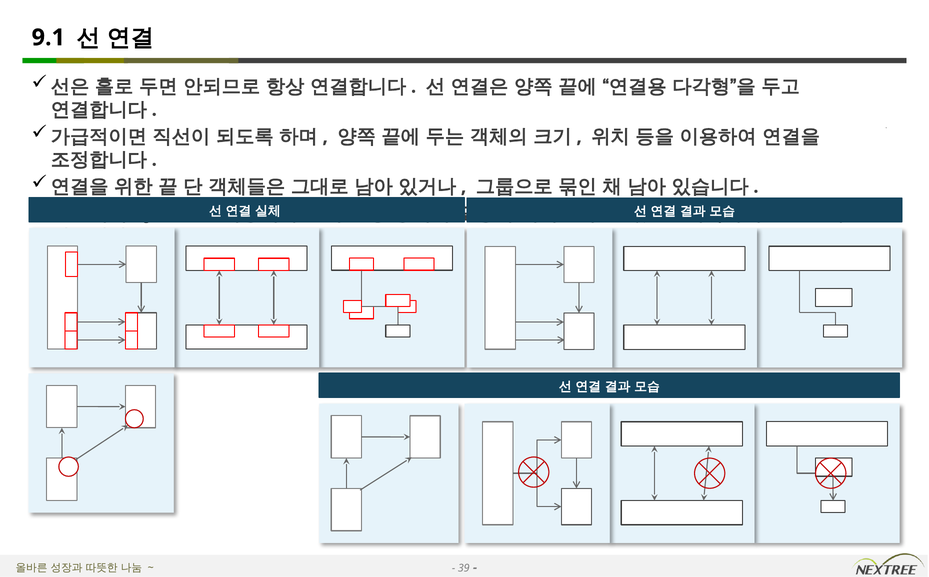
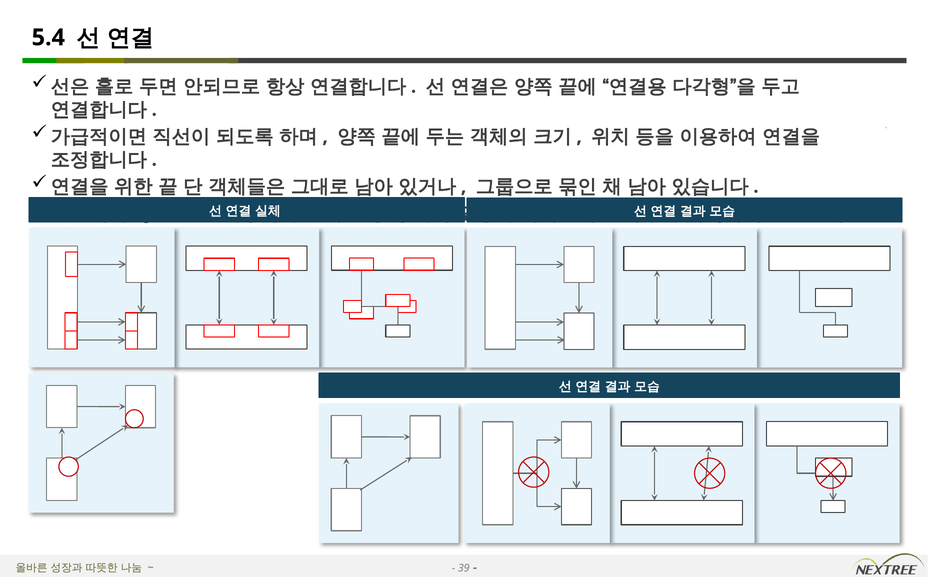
9.1: 9.1 -> 5.4 (48, 37)
